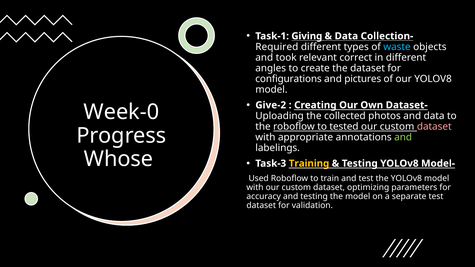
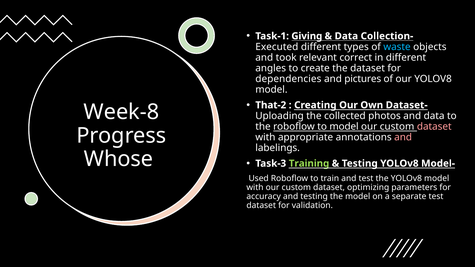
Required: Required -> Executed (277, 47)
configurations: configurations -> dependencies (288, 79)
Give-2: Give-2 -> That-2 (271, 105)
Week-0: Week-0 -> Week-8 (121, 112)
to tested: tested -> model (344, 127)
and colour: light green -> pink (403, 137)
Training colour: yellow -> light green (309, 164)
